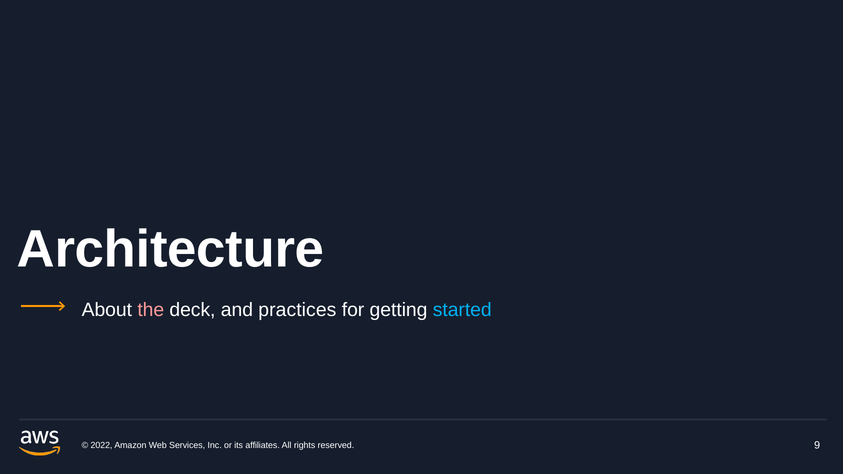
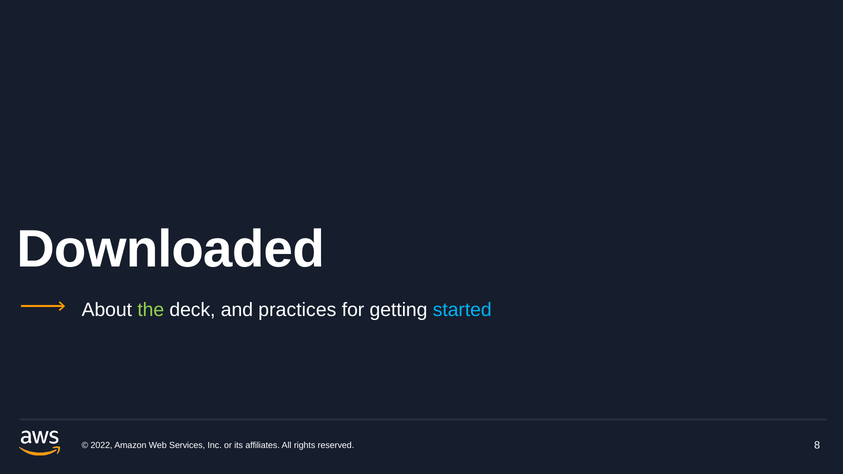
Architecture: Architecture -> Downloaded (171, 249)
the colour: pink -> light green (151, 310)
9: 9 -> 8 (817, 445)
